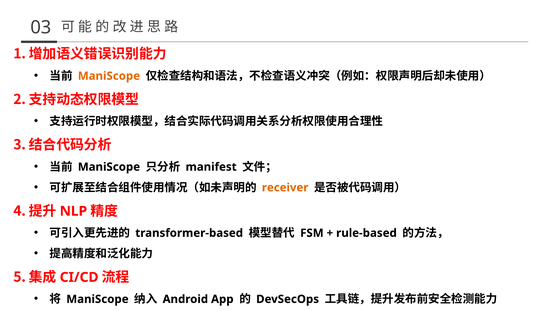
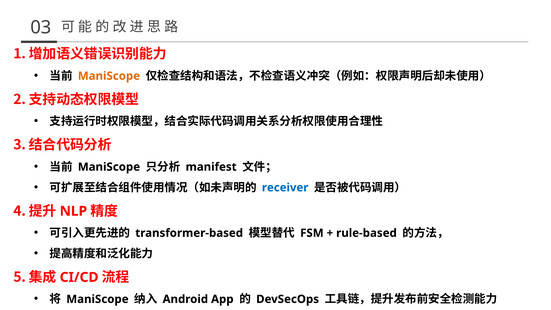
receiver colour: orange -> blue (285, 188)
